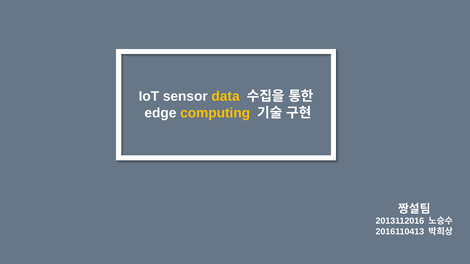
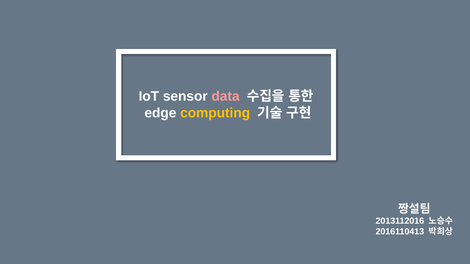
data colour: yellow -> pink (226, 97)
